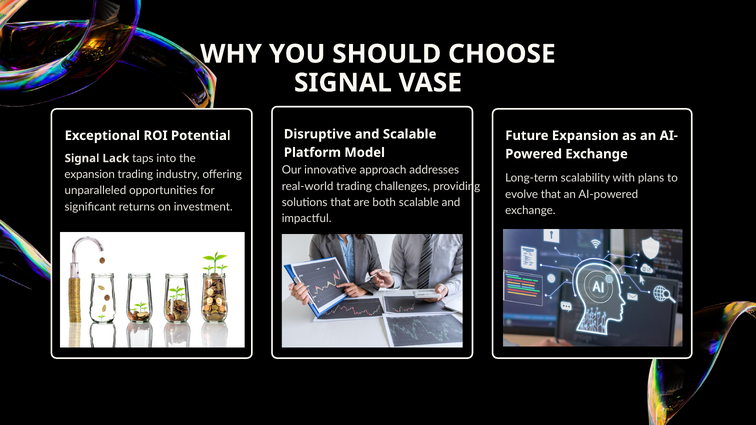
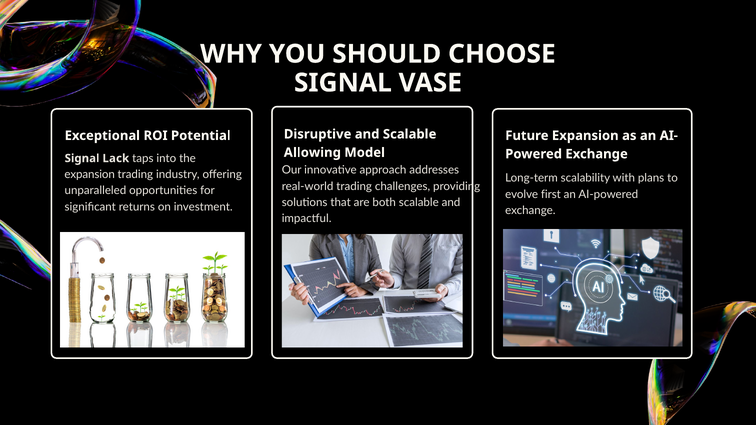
Platform: Platform -> Allowing (312, 153)
evolve that: that -> first (551, 194)
